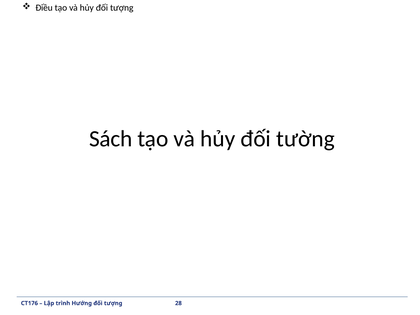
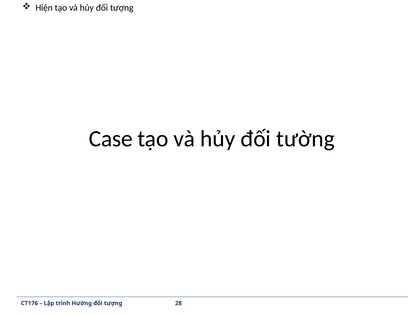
Điều: Điều -> Hiện (44, 8)
Sách: Sách -> Case (111, 139)
